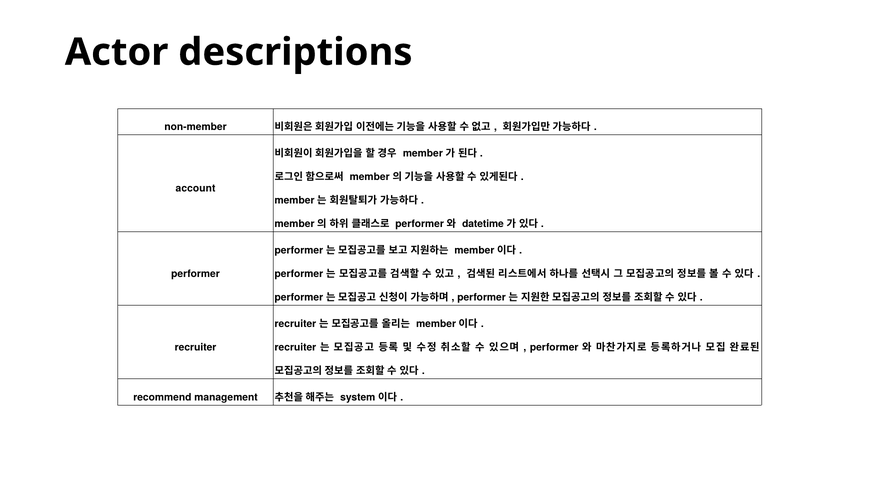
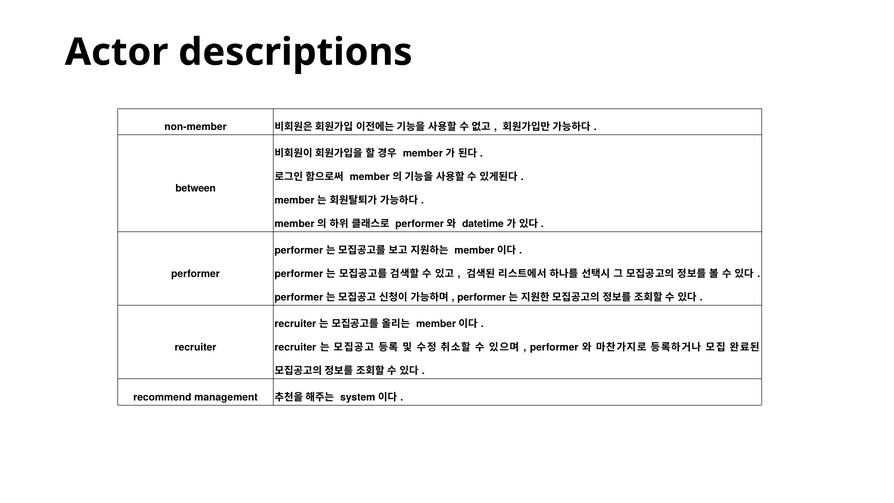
account: account -> between (196, 189)
